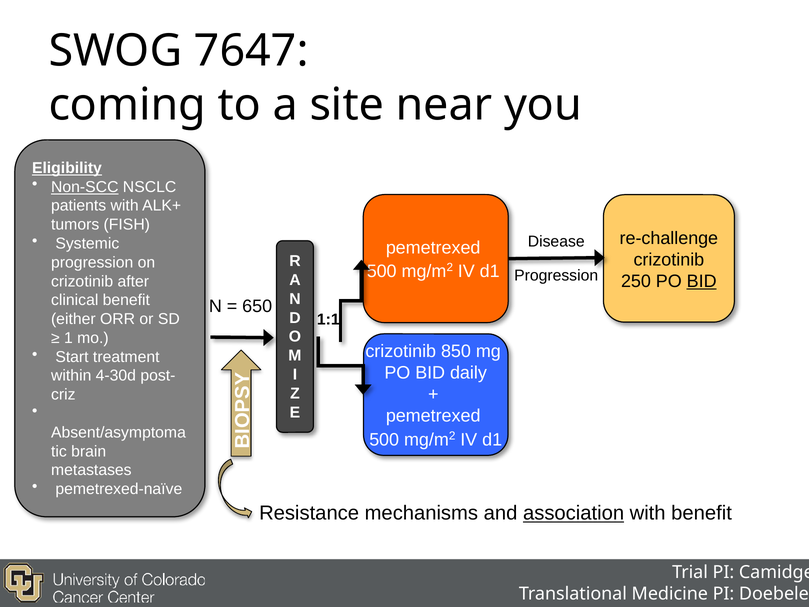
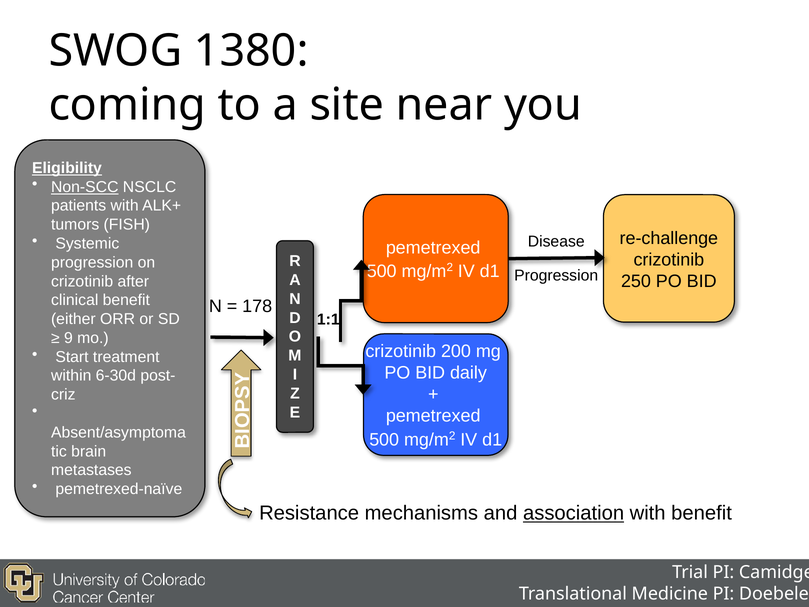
7647: 7647 -> 1380 (251, 51)
BID underline: present -> none (702, 281)
650: 650 -> 178 (257, 306)
1: 1 -> 9 (68, 338)
850: 850 -> 200 (456, 351)
4-30d: 4-30d -> 6-30d (116, 376)
